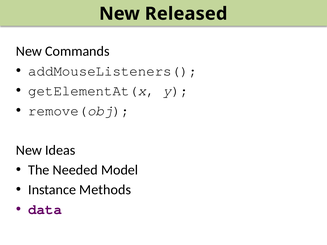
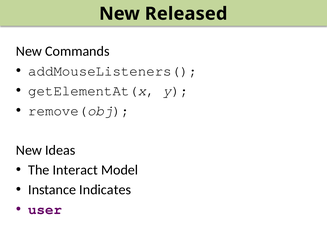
Needed: Needed -> Interact (75, 170)
Methods: Methods -> Indicates (105, 190)
data: data -> user (45, 210)
